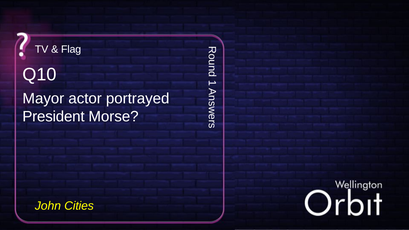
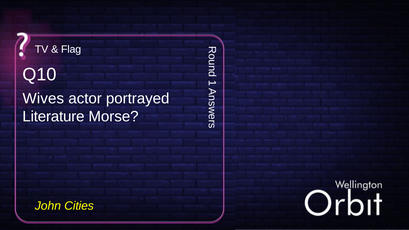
Mayor: Mayor -> Wives (43, 99)
President: President -> Literature (53, 117)
